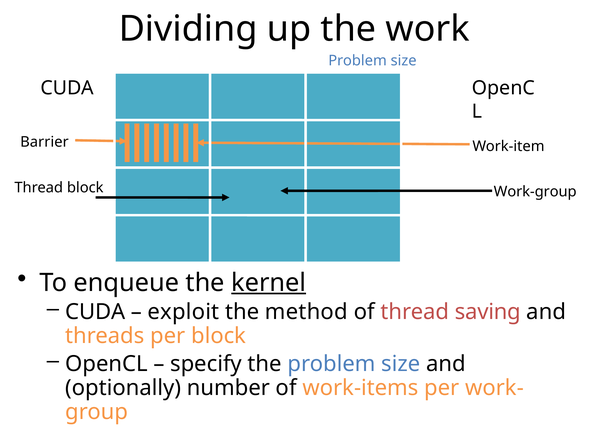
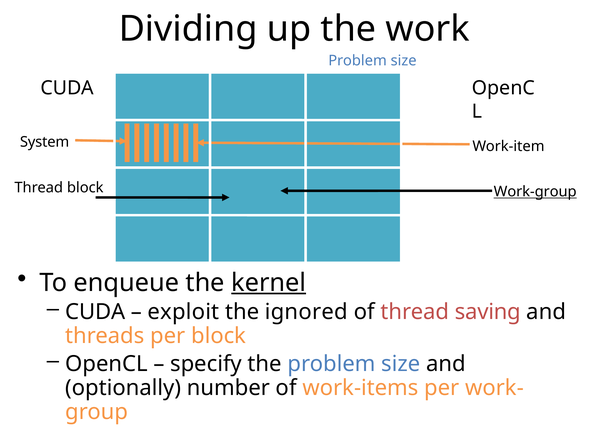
Barrier: Barrier -> System (45, 142)
Work-group underline: none -> present (535, 192)
method: method -> ignored (306, 312)
